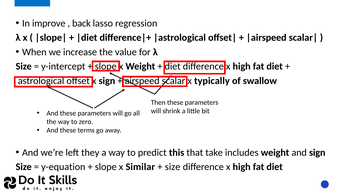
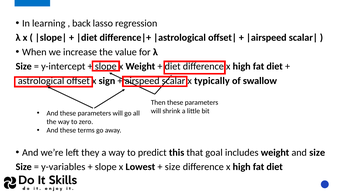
improve: improve -> learning (49, 23)
take: take -> goal (214, 153)
and sign: sign -> size (317, 153)
y-equation: y-equation -> y-variables (63, 167)
Similar: Similar -> Lowest (140, 167)
